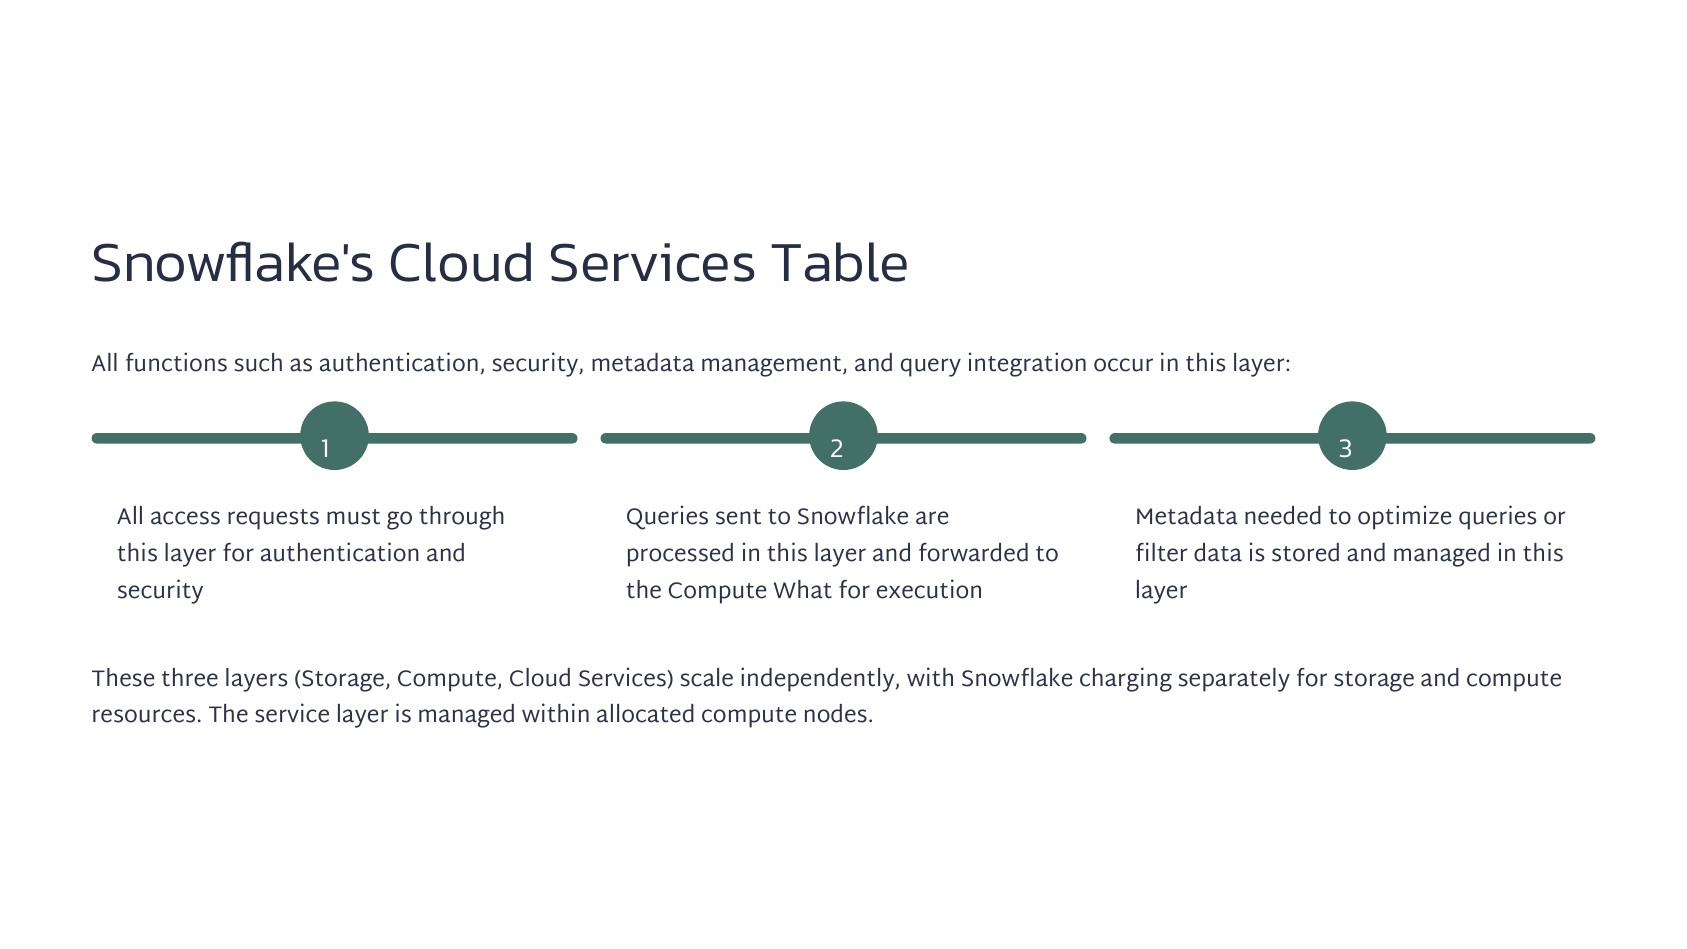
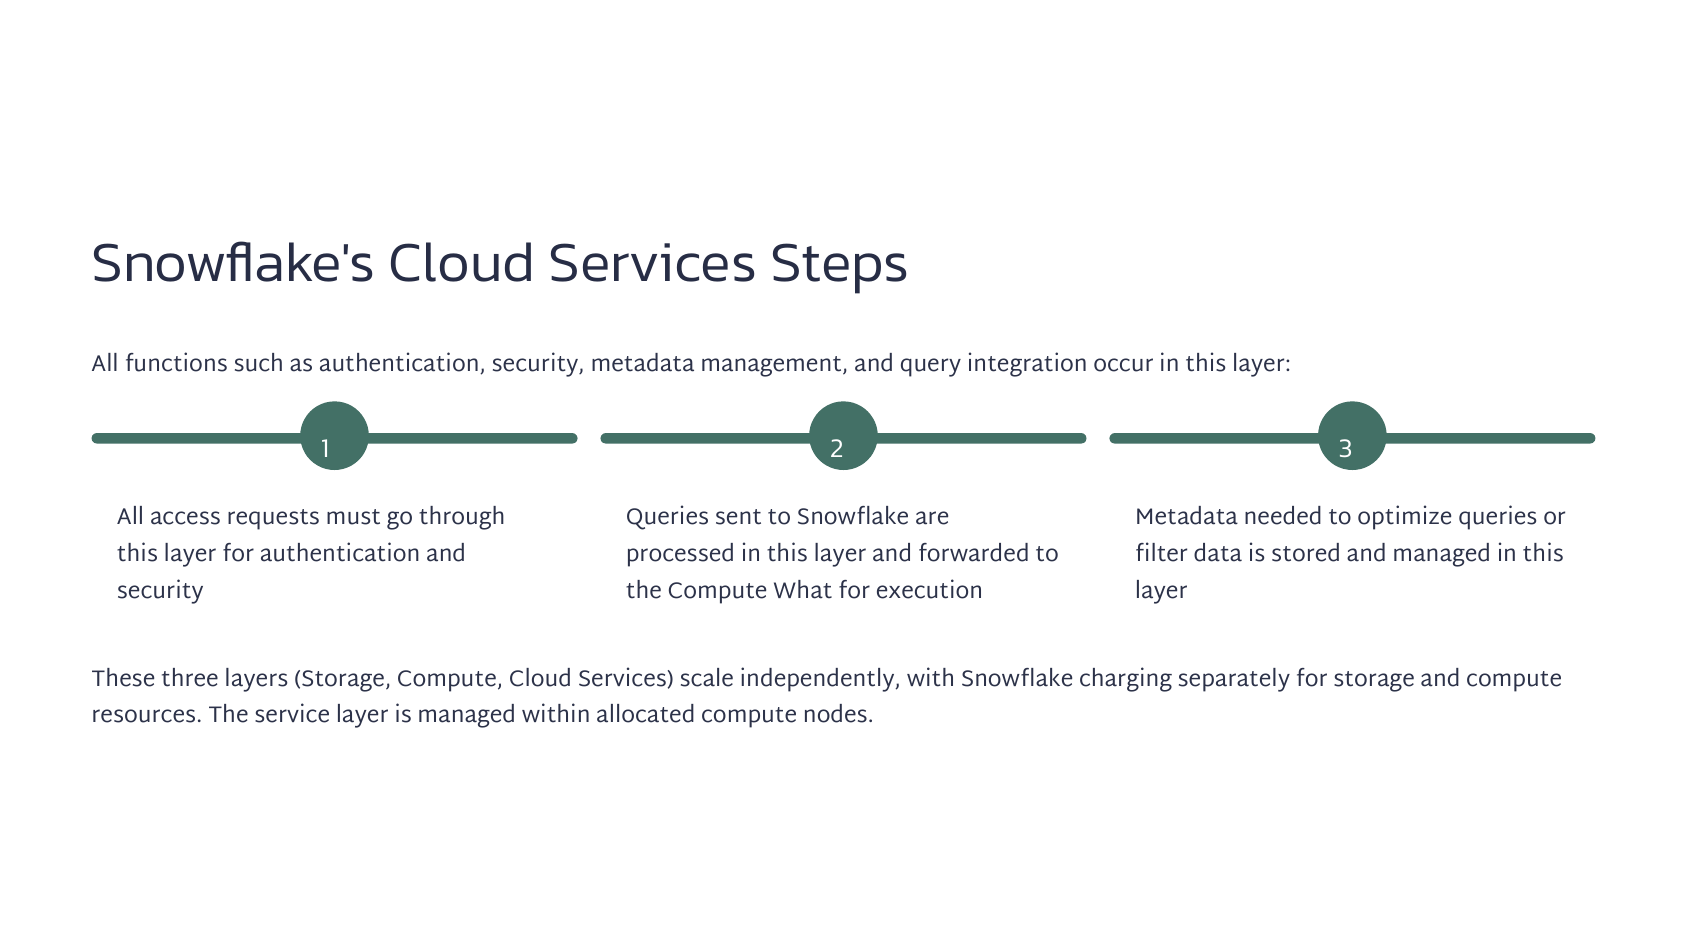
Table: Table -> Steps (840, 262)
